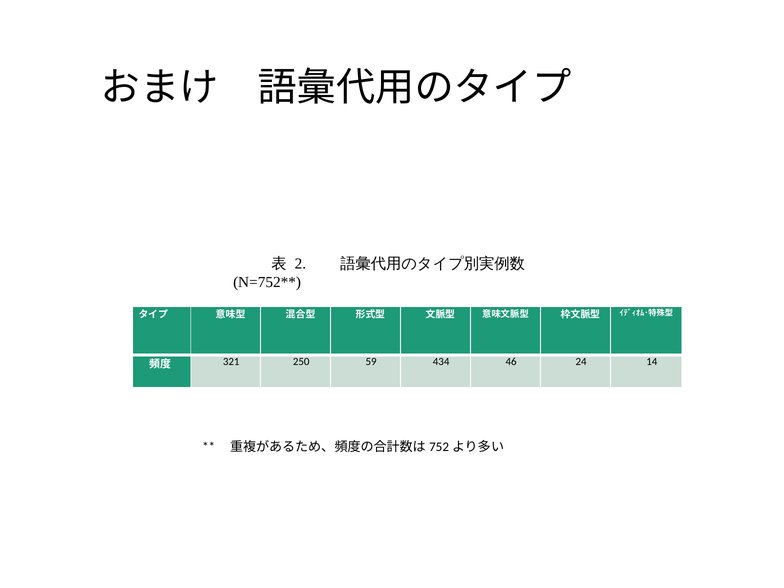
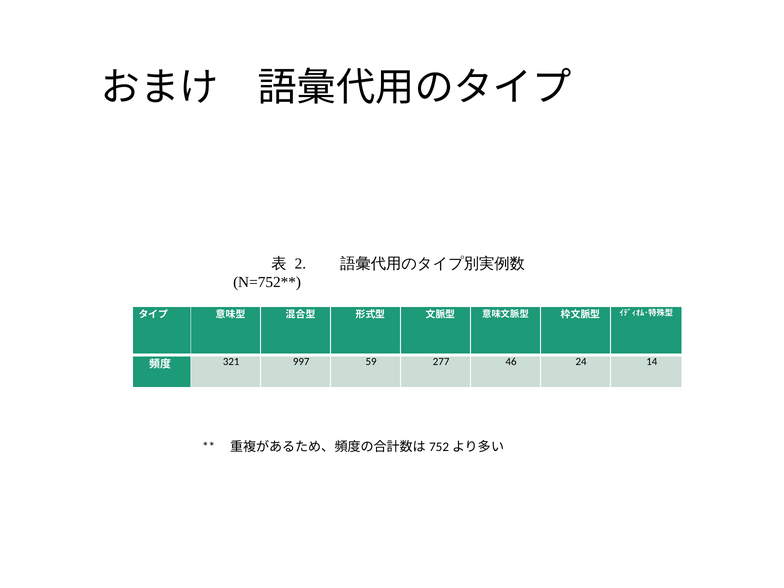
250: 250 -> 997 (301, 362)
434: 434 -> 277 (441, 362)
